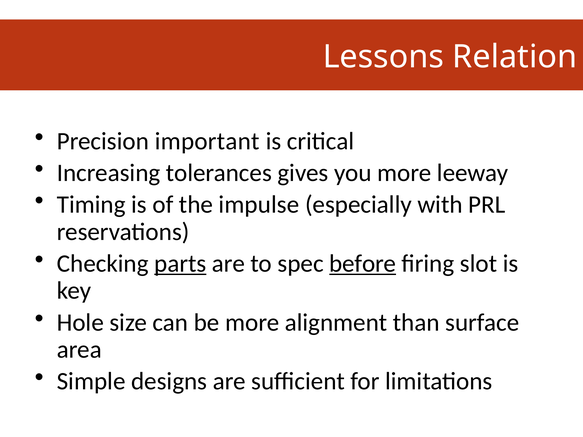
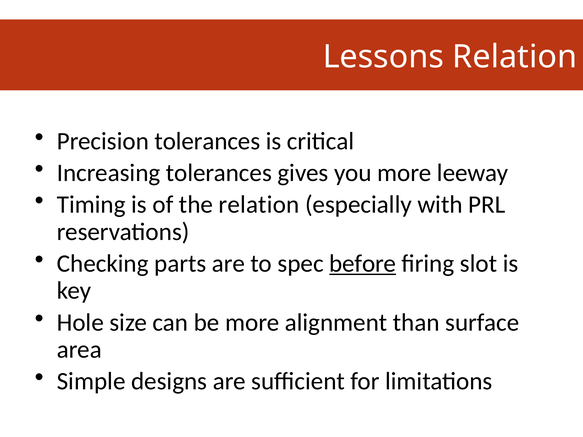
Precision important: important -> tolerances (207, 141)
the impulse: impulse -> relation (259, 205)
parts underline: present -> none (180, 264)
